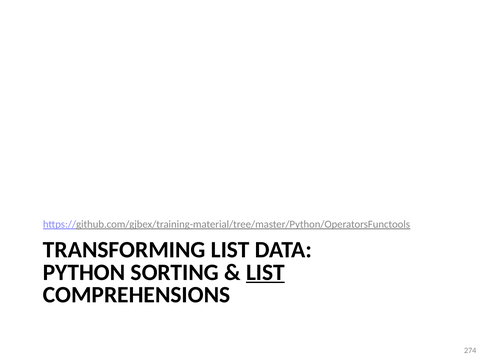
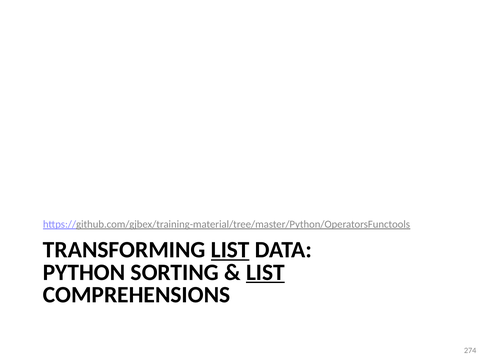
LIST underline: none -> present (230, 250)
